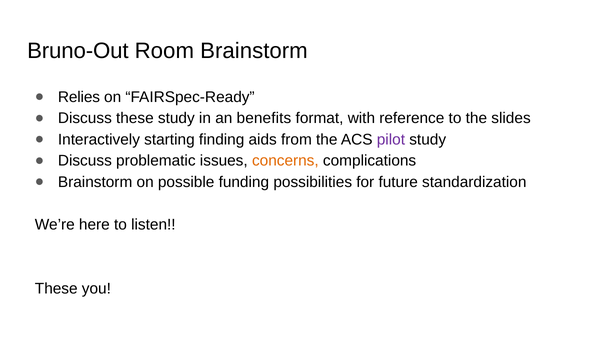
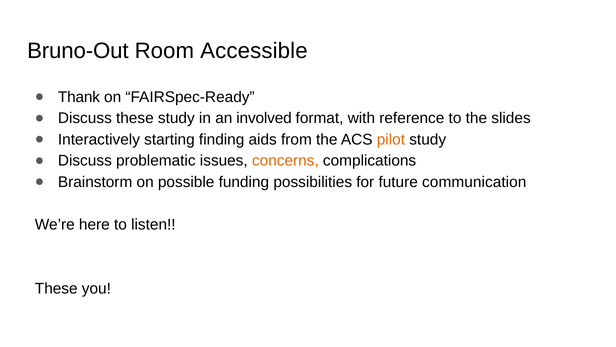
Room Brainstorm: Brainstorm -> Accessible (254, 51)
Relies: Relies -> Thank (79, 97)
benefits: benefits -> involved (264, 118)
pilot colour: purple -> orange (391, 139)
standardization: standardization -> communication (474, 182)
